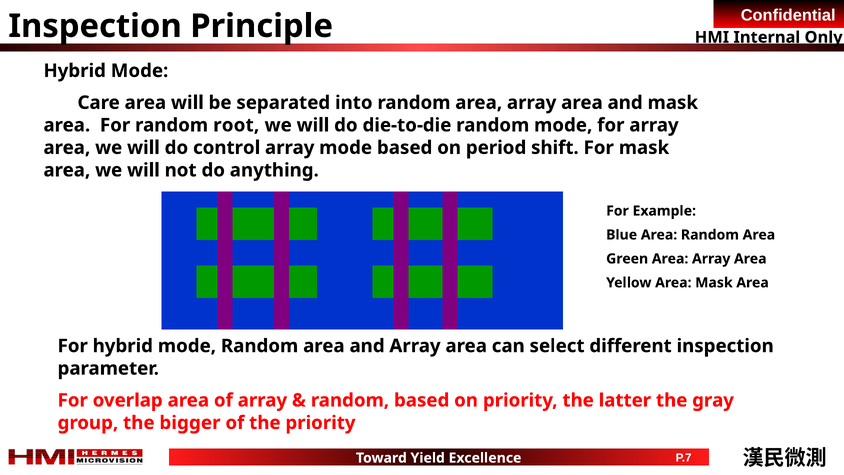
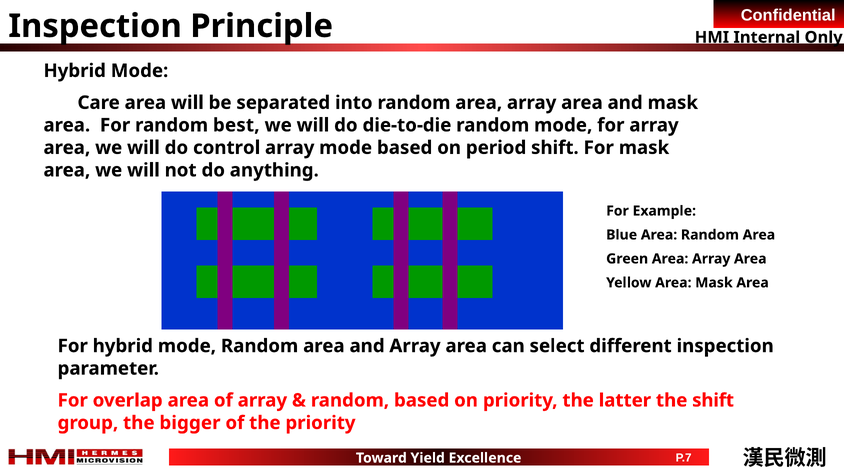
root: root -> best (236, 125)
the gray: gray -> shift (713, 400)
